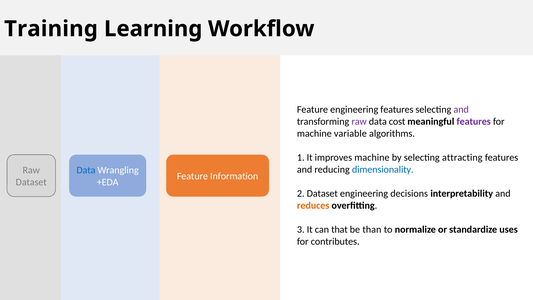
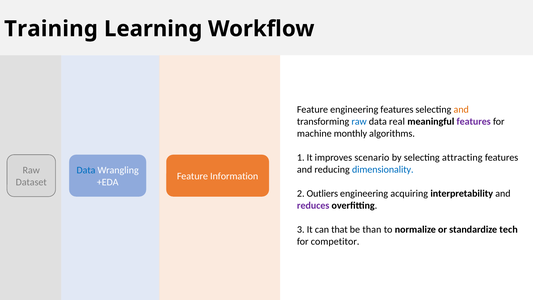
and colour: purple -> orange (461, 109)
raw colour: purple -> blue (359, 121)
cost: cost -> real (397, 121)
variable: variable -> monthly (350, 133)
improves machine: machine -> scenario (372, 157)
2 Dataset: Dataset -> Outliers (322, 193)
decisions: decisions -> acquiring (409, 193)
reduces colour: orange -> purple (313, 205)
uses: uses -> tech (509, 229)
contributes: contributes -> competitor (335, 241)
